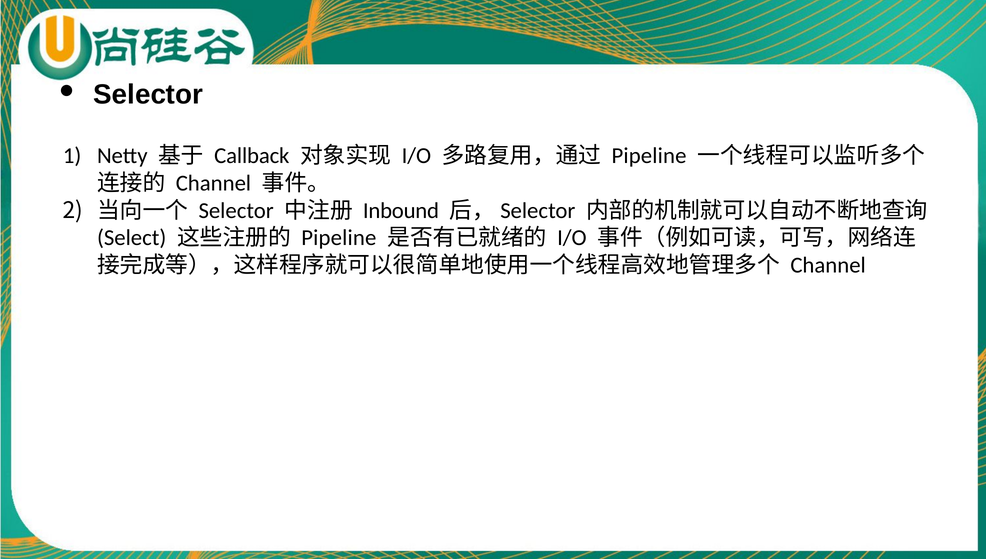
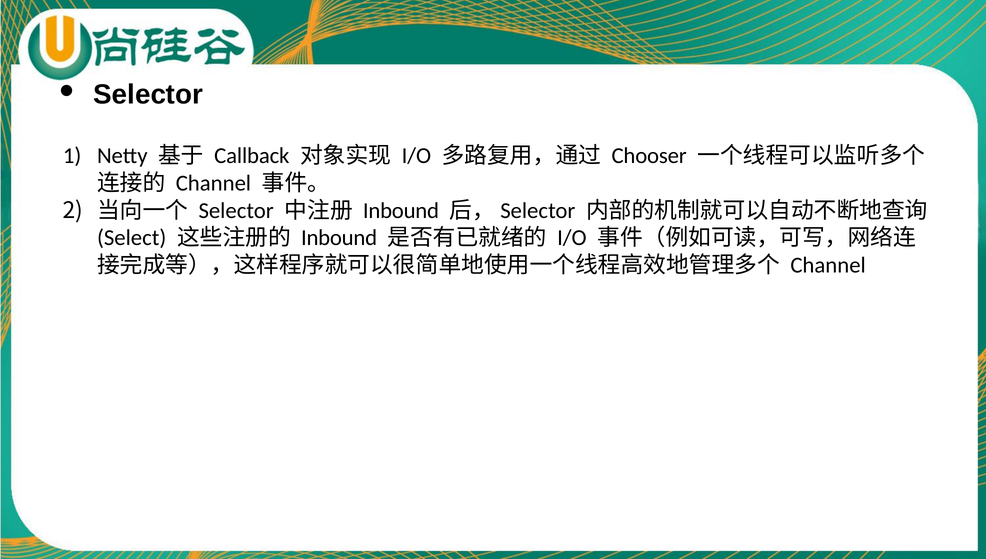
Pipeline: Pipeline -> Chooser (649, 156)
Pipeline: Pipeline -> Inbound (339, 238)
